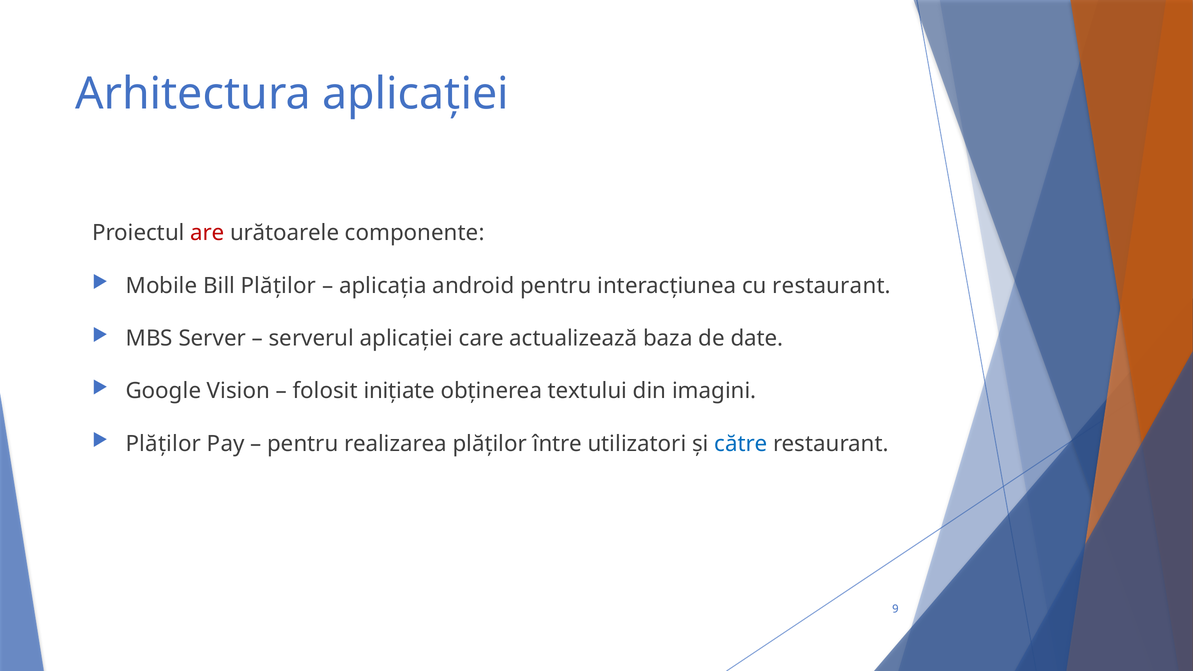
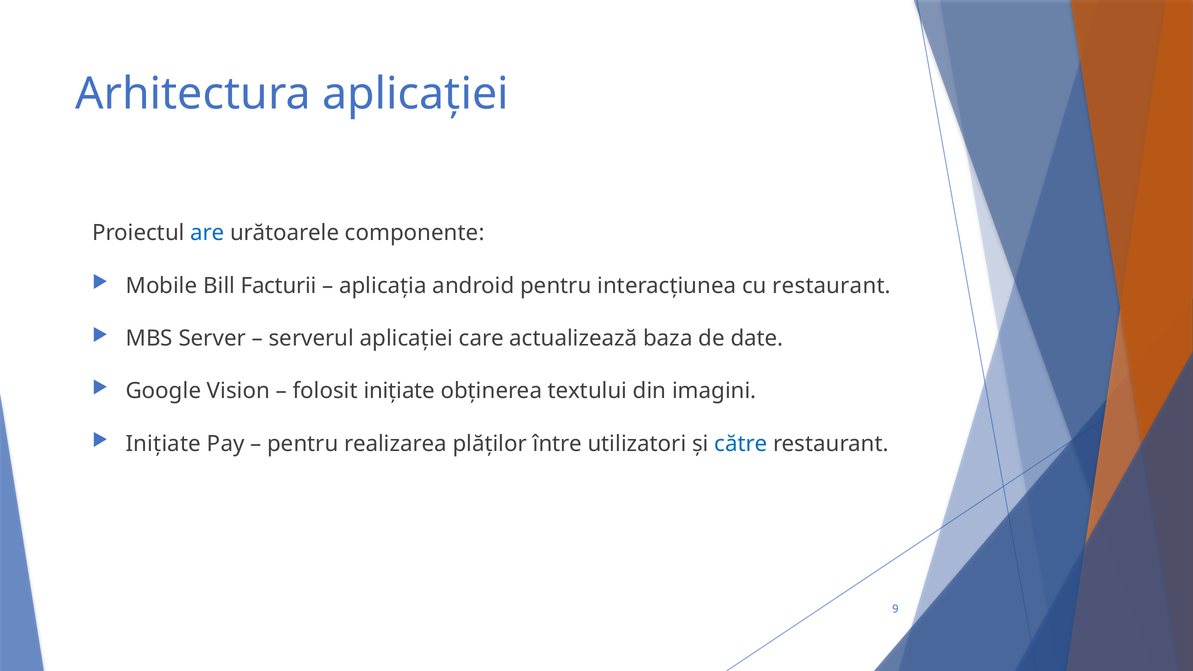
are colour: red -> blue (207, 233)
Bill Plăților: Plăților -> Facturii (279, 286)
Plăților: Plăților -> Inițiate (163, 444)
